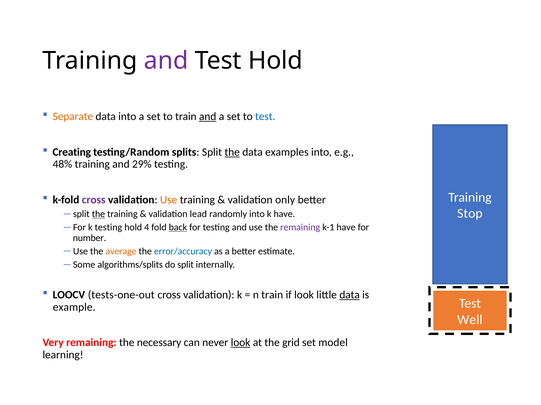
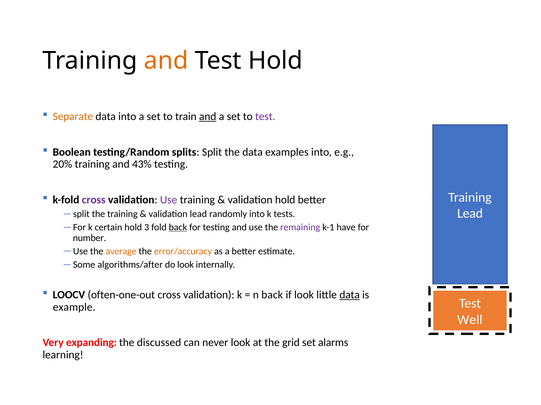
and colour: purple -> orange (166, 61)
test colour: blue -> purple (265, 117)
Creating: Creating -> Boolean (72, 152)
the underline: present -> none (232, 152)
48%: 48% -> 20% (62, 165)
29%: 29% -> 43% (142, 165)
Use colour: orange -> purple (169, 200)
validation only: only -> hold (285, 200)
Stop: Stop -> Lead (470, 214)
the underline: present -> none (98, 214)
k have: have -> tests (284, 214)
k testing: testing -> certain (108, 228)
4: 4 -> 3 (147, 228)
error/accuracy colour: blue -> orange (183, 252)
algorithms/splits: algorithms/splits -> algorithms/after (130, 265)
do split: split -> look (186, 265)
tests-one-out: tests-one-out -> often-one-out (121, 295)
n train: train -> back (272, 295)
Very remaining: remaining -> expanding (91, 343)
necessary: necessary -> discussed (159, 343)
look underline: present -> none (241, 343)
model: model -> alarms (333, 343)
